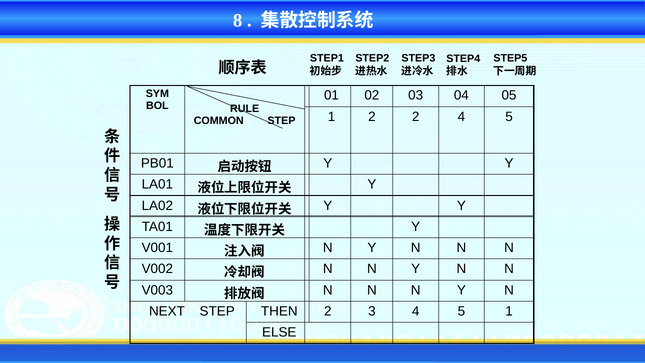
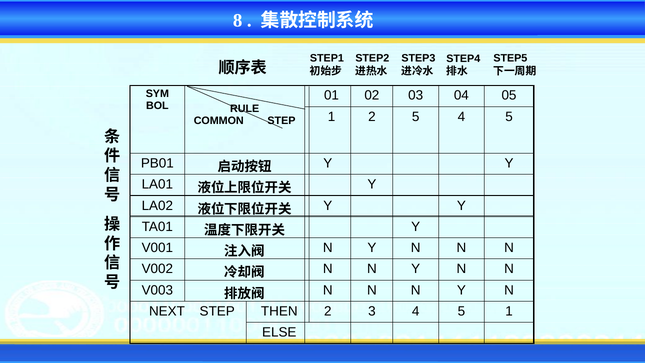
2 2: 2 -> 5 (416, 117)
